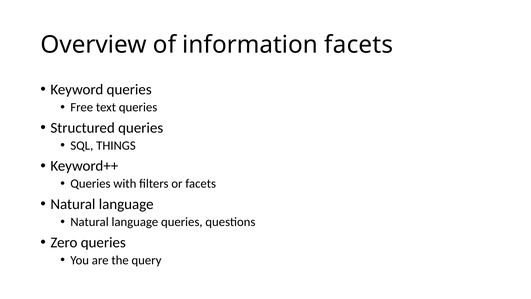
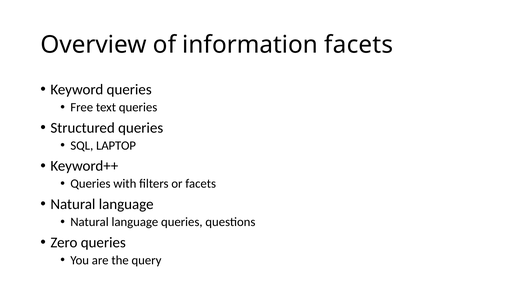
THINGS: THINGS -> LAPTOP (116, 145)
